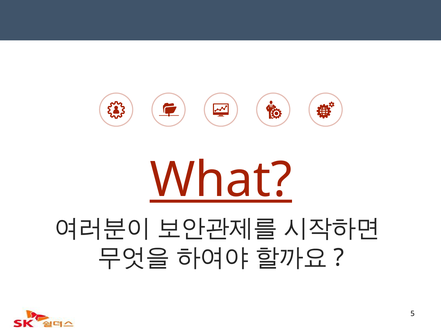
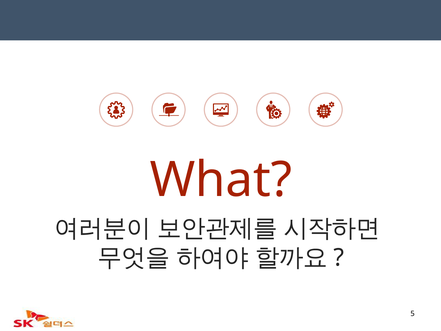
What underline: present -> none (221, 180)
